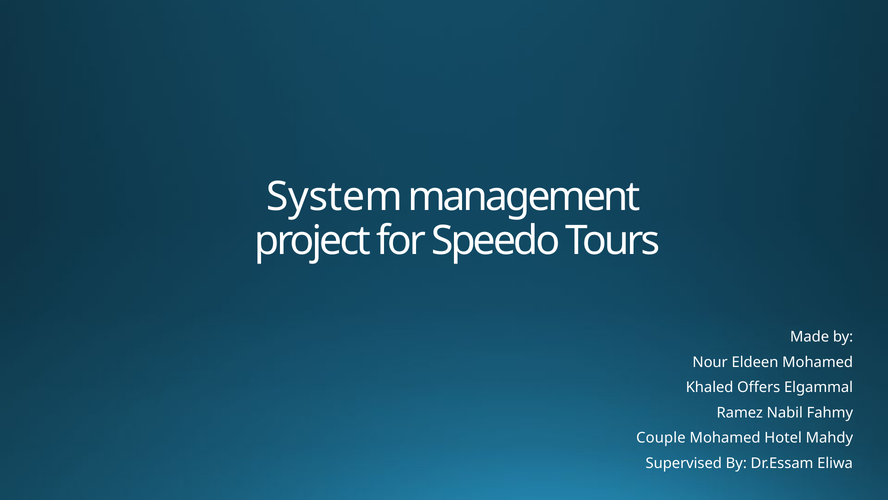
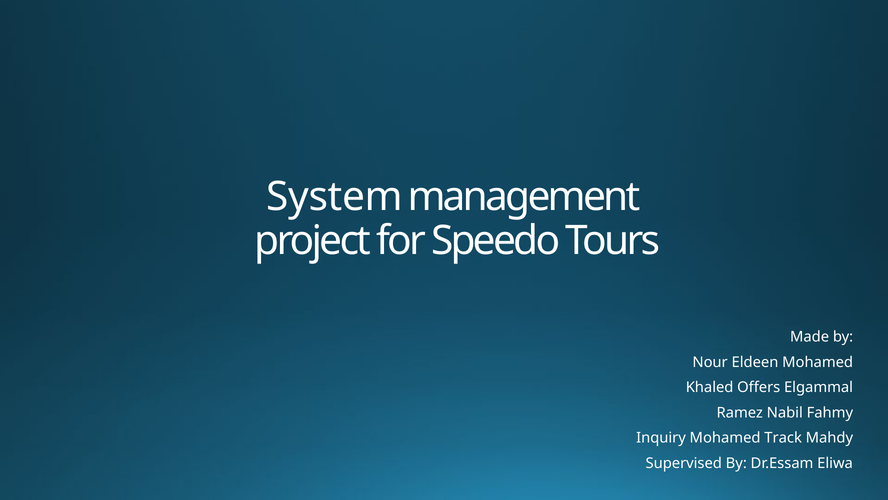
Couple: Couple -> Inquiry (661, 438)
Hotel: Hotel -> Track (783, 438)
